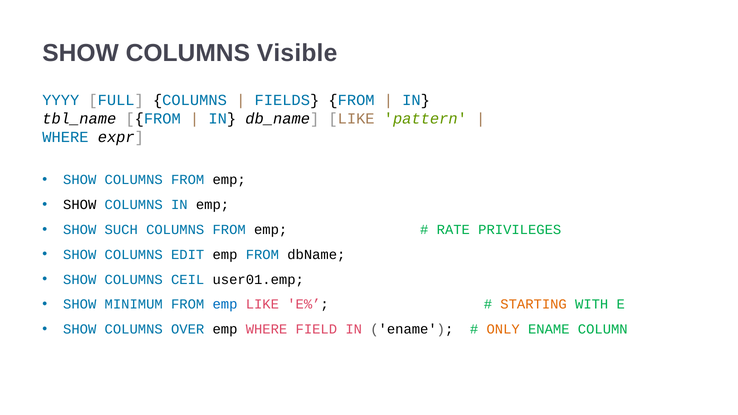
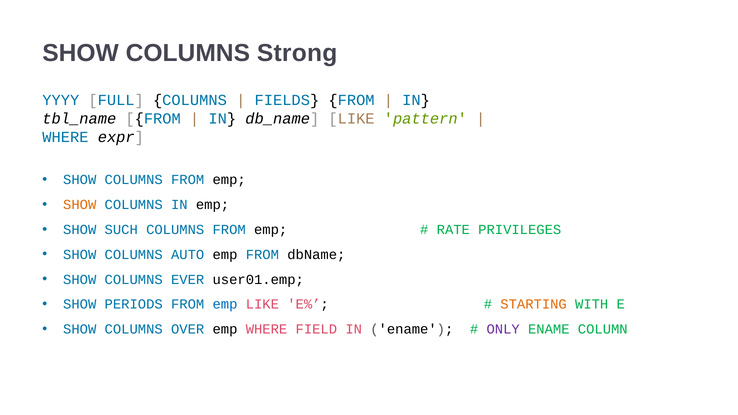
Visible: Visible -> Strong (297, 53)
SHOW colour: black -> orange (80, 205)
EDIT: EDIT -> AUTO (188, 255)
CEIL: CEIL -> EVER (188, 280)
MINIMUM: MINIMUM -> PERIODS (134, 305)
ONLY colour: orange -> purple (503, 329)
